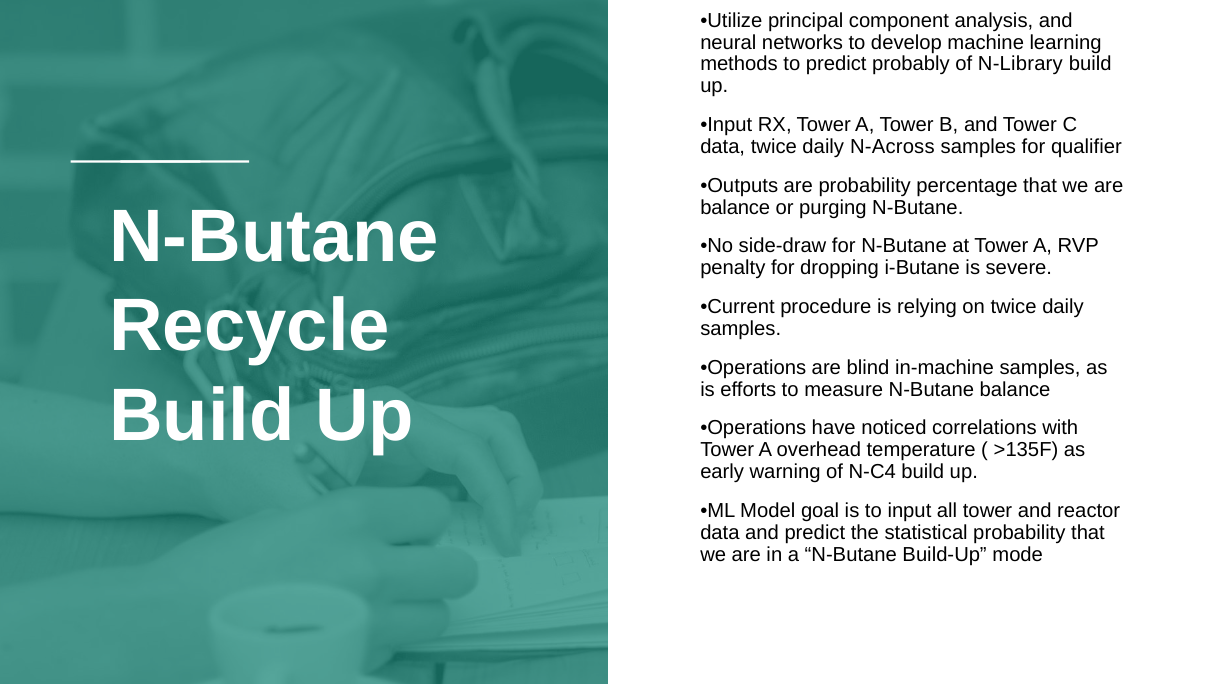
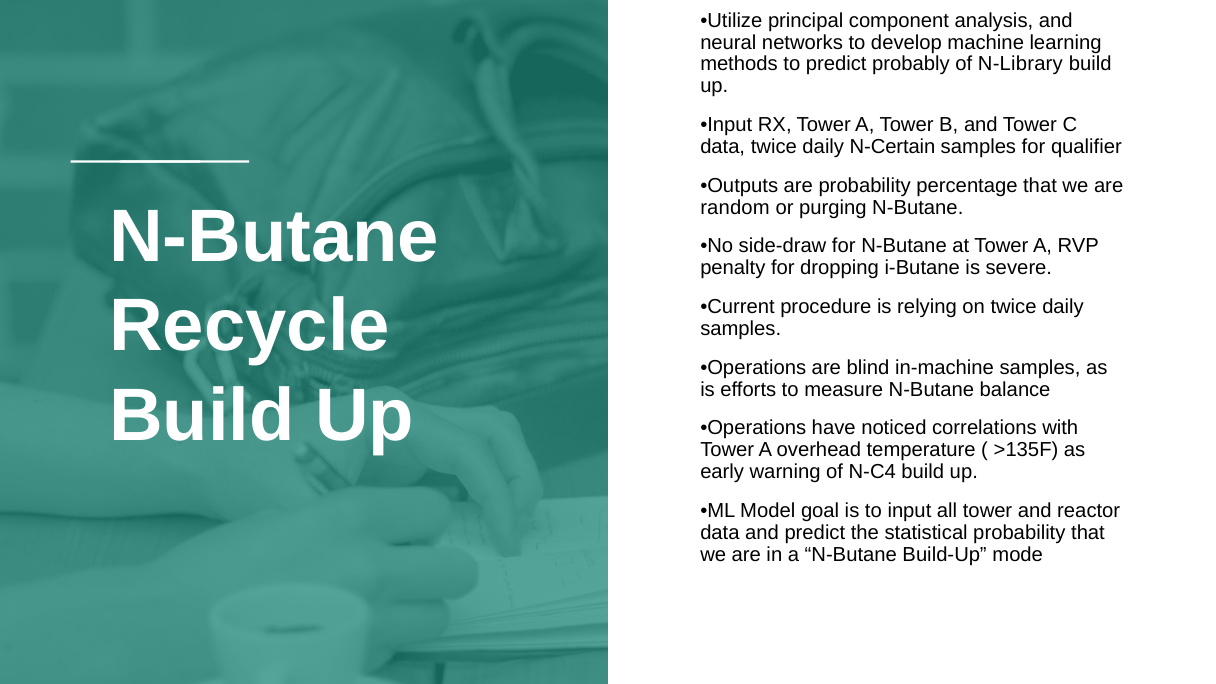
N-Across: N-Across -> N-Certain (893, 147)
balance: balance -> random (735, 207)
